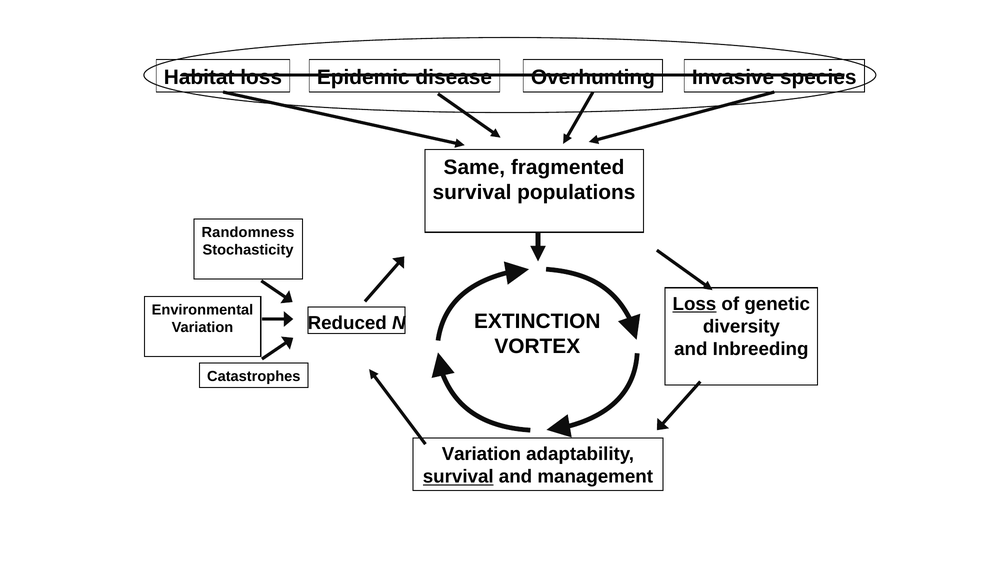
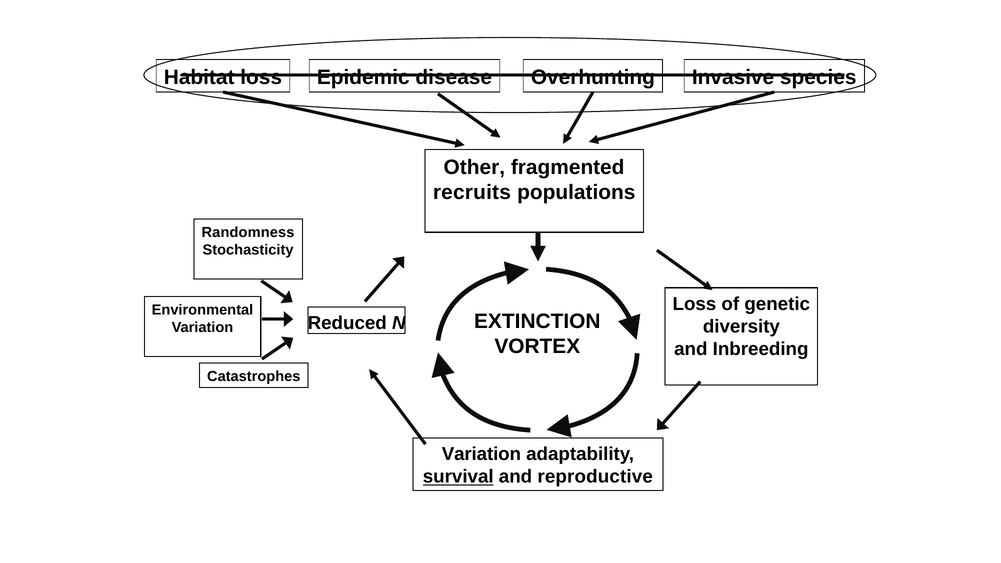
Same: Same -> Other (474, 167)
survival: survival -> recruits (472, 192)
Loss underline: present -> none (694, 304)
management: management -> reproductive (595, 477)
